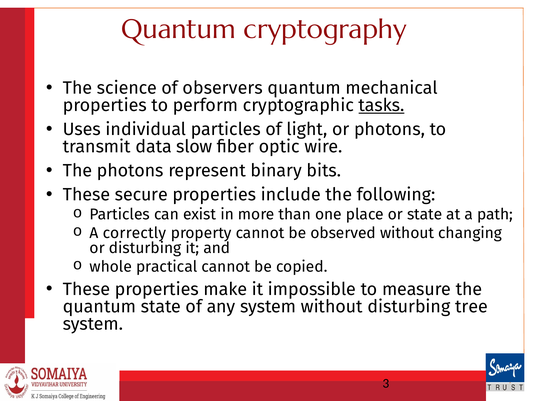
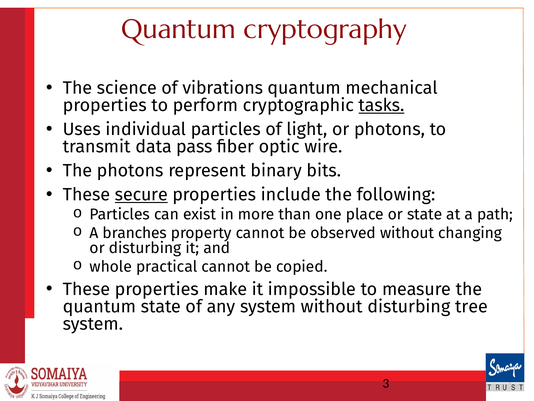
observers: observers -> vibrations (223, 88)
slow: slow -> pass (194, 147)
secure underline: none -> present (141, 194)
correctly: correctly -> branches (135, 233)
